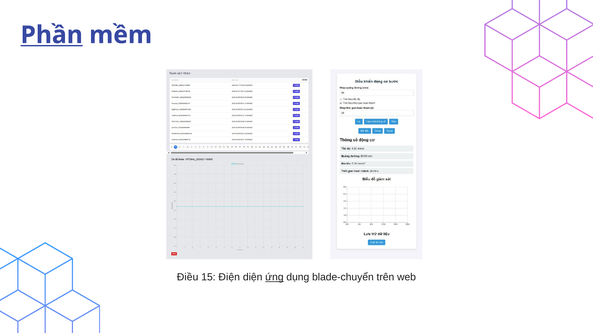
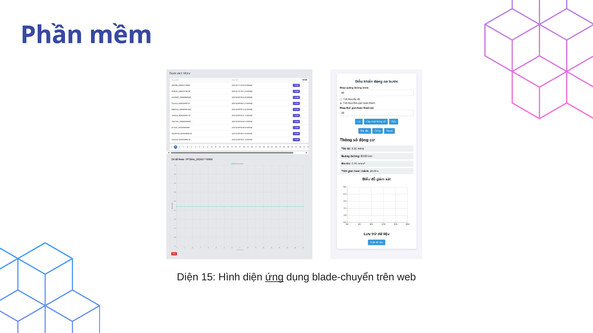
Phần underline: present -> none (52, 35)
Điều: Điều -> Diện (188, 278)
Điện: Điện -> Hình (229, 278)
